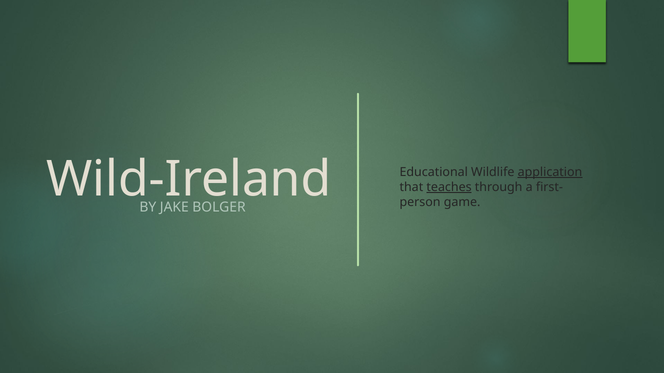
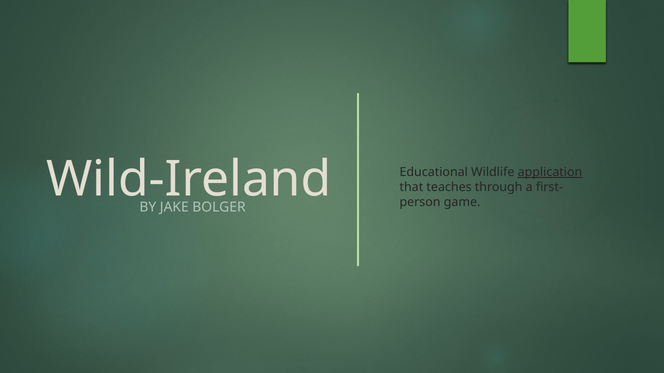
teaches underline: present -> none (449, 187)
